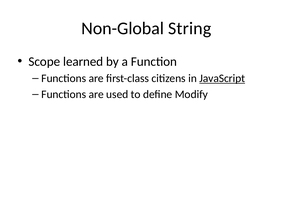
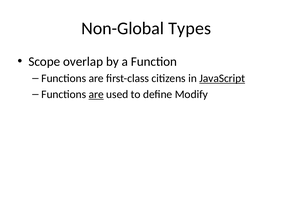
String: String -> Types (190, 28)
learned: learned -> overlap (83, 61)
are underline: none -> present (96, 94)
